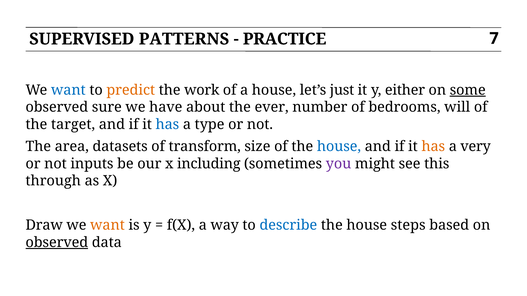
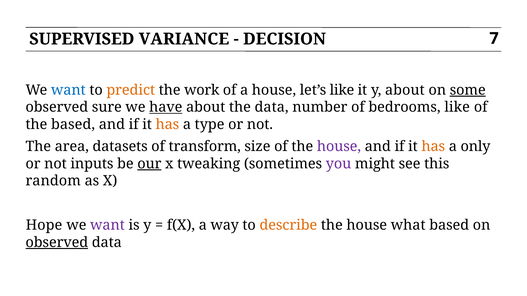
PATTERNS: PATTERNS -> VARIANCE (184, 39)
PRACTICE: PRACTICE -> DECISION (285, 39)
let’s just: just -> like (342, 90)
y either: either -> about (405, 90)
have underline: none -> present (166, 107)
the ever: ever -> data (272, 107)
bedrooms will: will -> like (457, 107)
the target: target -> based (73, 124)
has colour: blue -> orange (167, 124)
house colour: blue -> purple (339, 147)
very: very -> only (476, 147)
our underline: none -> present (149, 164)
including: including -> tweaking (209, 164)
through: through -> random (53, 181)
Draw: Draw -> Hope (44, 225)
want colour: orange -> purple (107, 225)
describe colour: blue -> orange (288, 225)
steps: steps -> what (408, 225)
